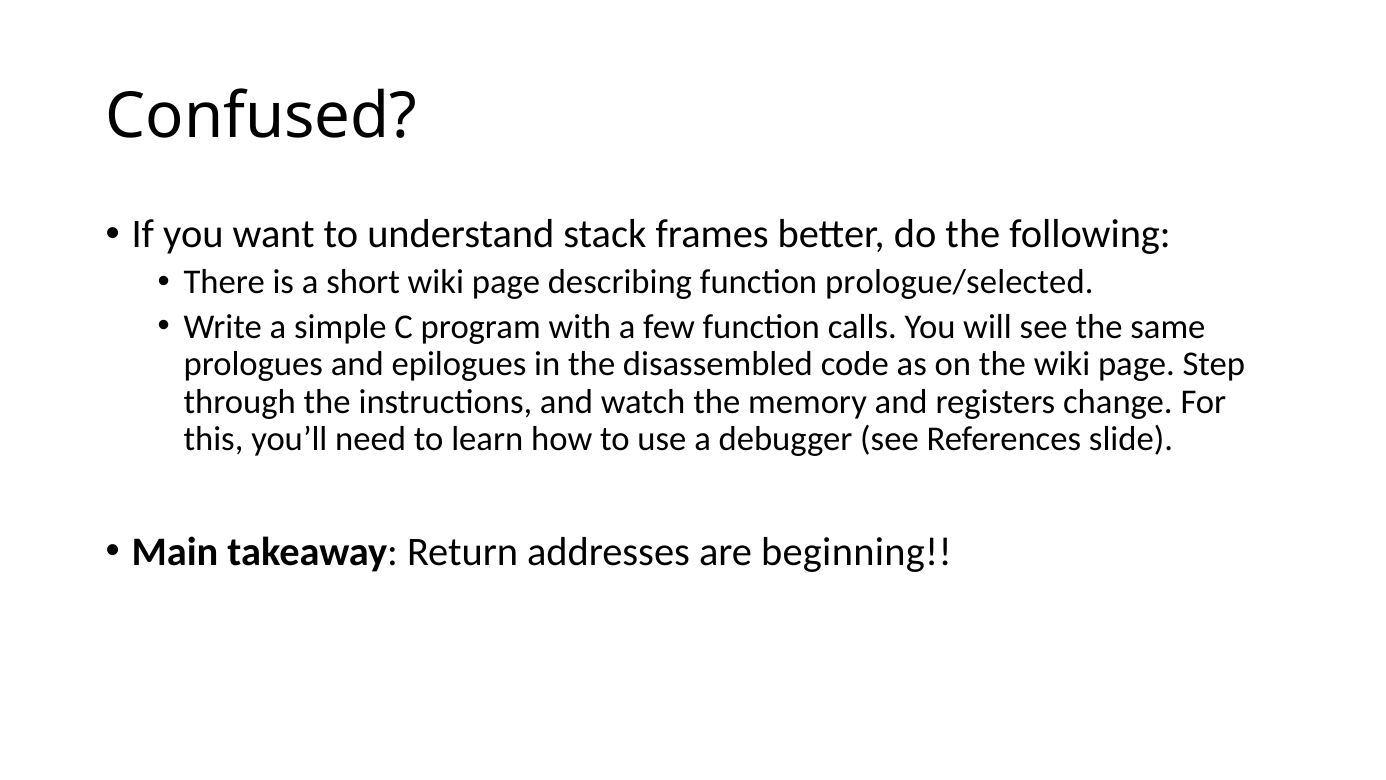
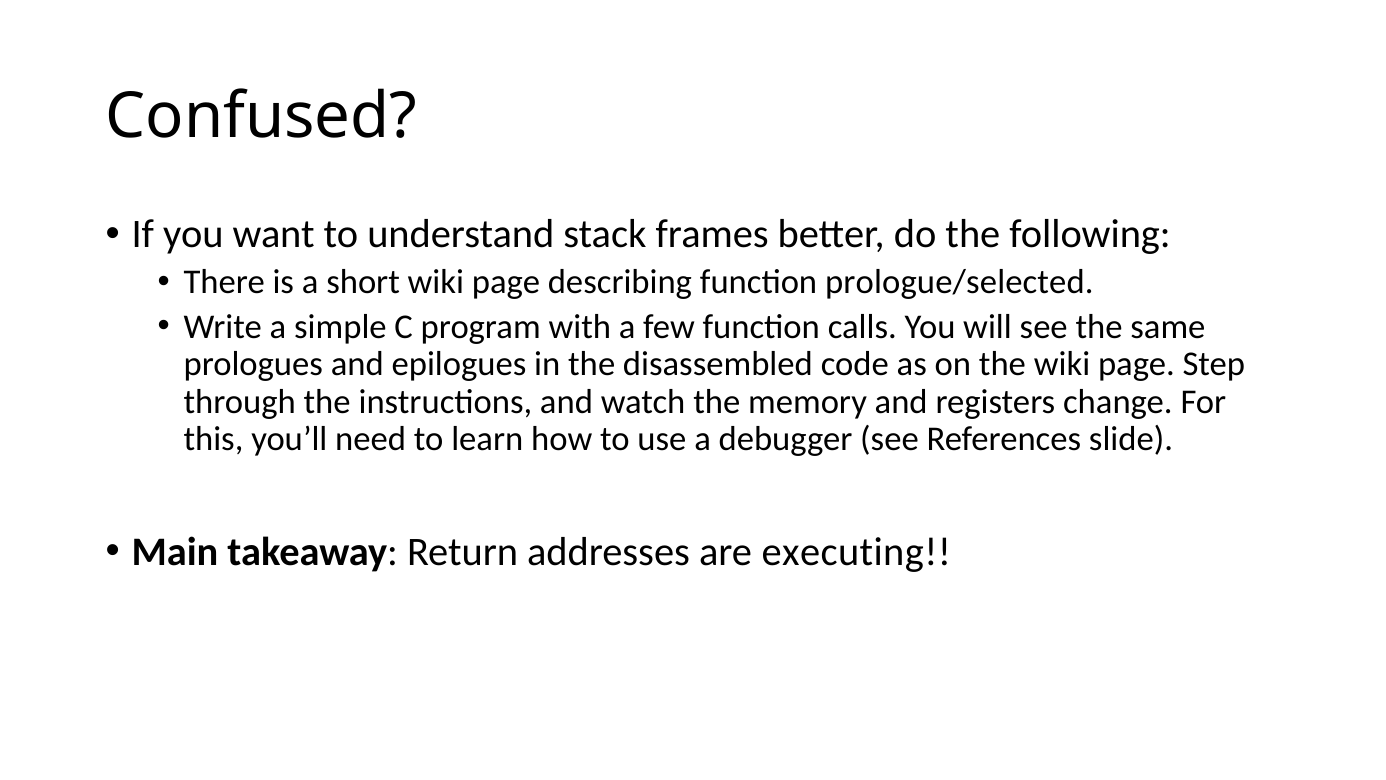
beginning: beginning -> executing (856, 552)
